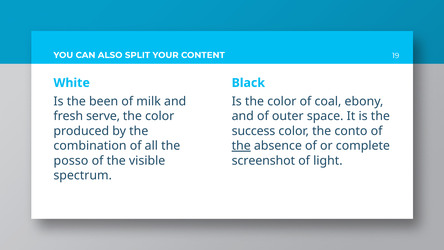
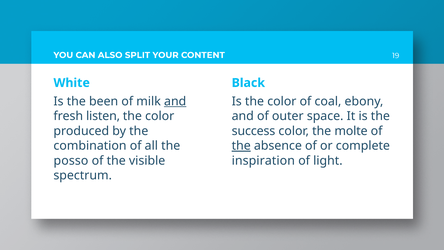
and underline: none -> present (175, 101)
serve: serve -> listen (103, 116)
conto: conto -> molte (351, 131)
screenshot: screenshot -> inspiration (263, 161)
